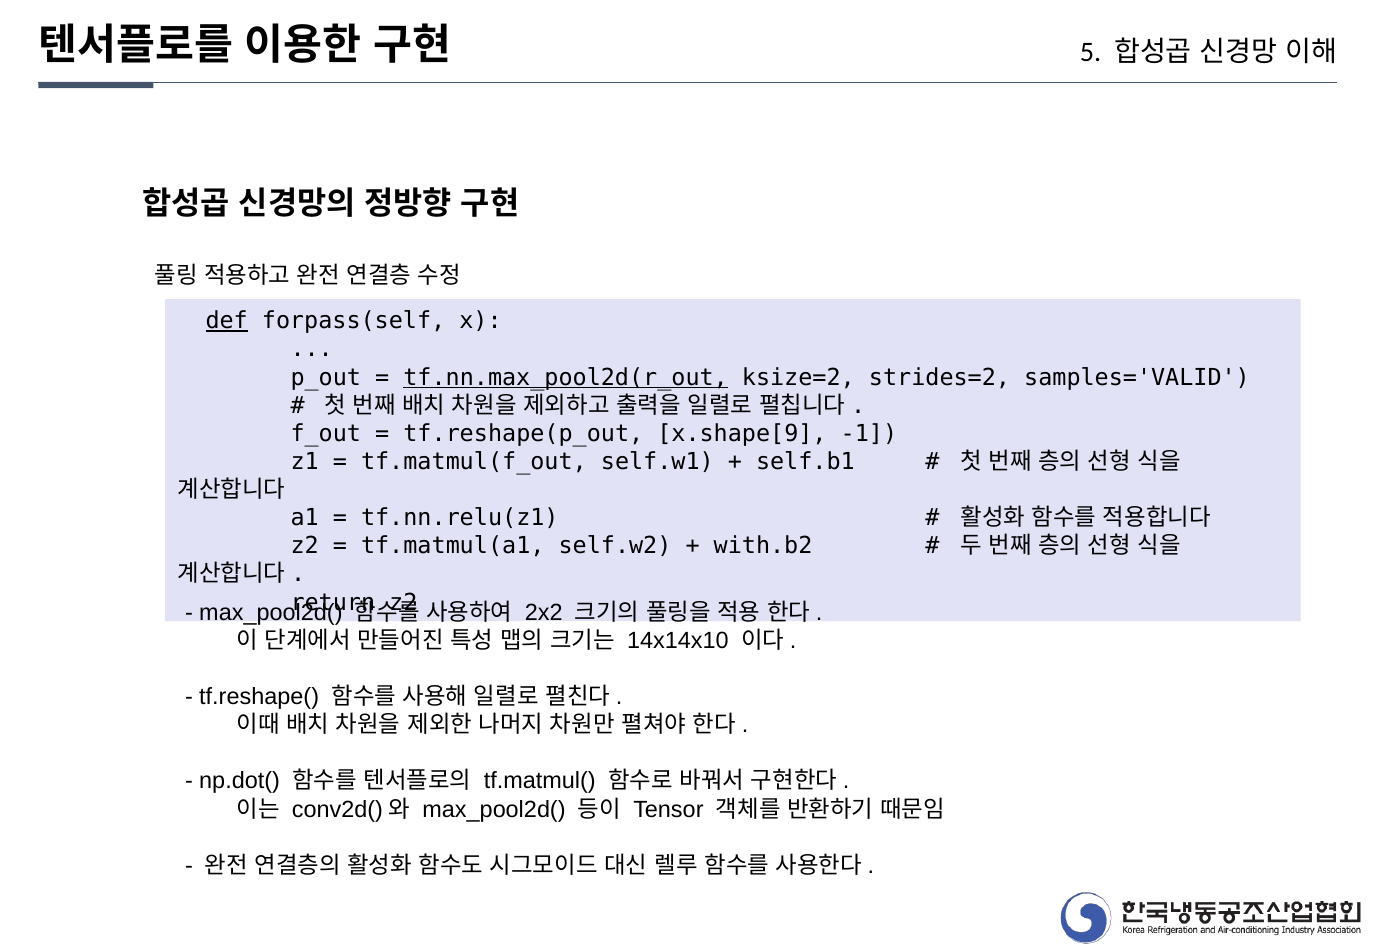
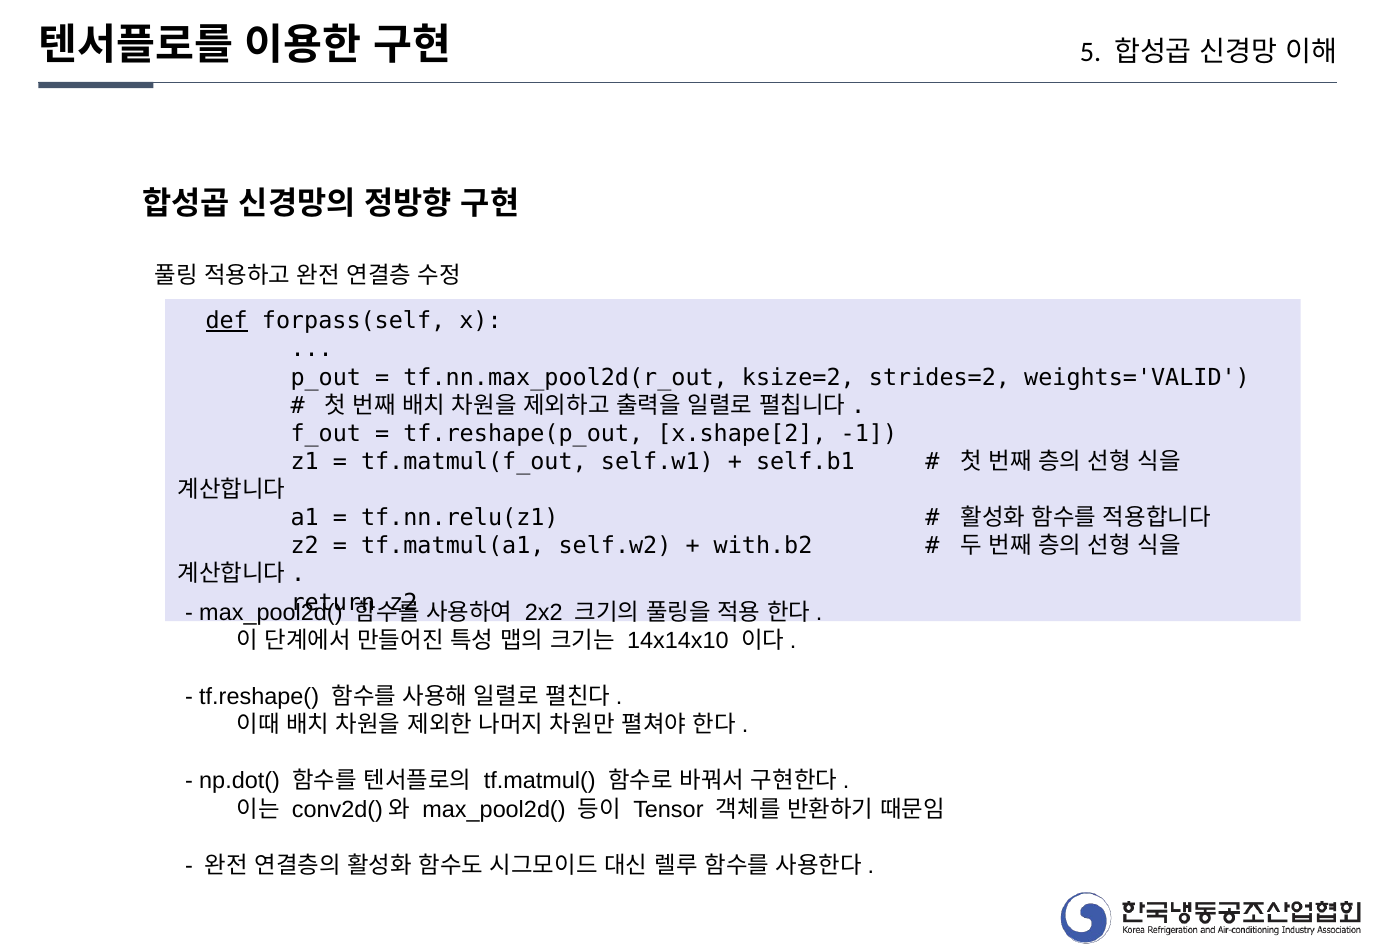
tf.nn.max_pool2d(r_out underline: present -> none (566, 377)
samples='VALID: samples='VALID -> weights='VALID (1137, 377)
x.shape[9: x.shape[9 -> x.shape[2 (742, 434)
